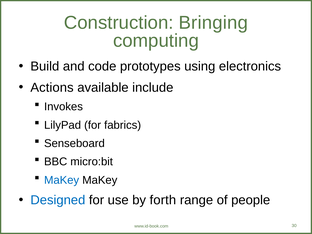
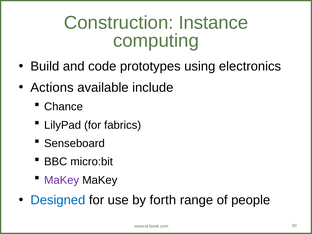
Bringing: Bringing -> Instance (213, 23)
Invokes: Invokes -> Chance (63, 107)
MaKey colour: blue -> purple (62, 180)
